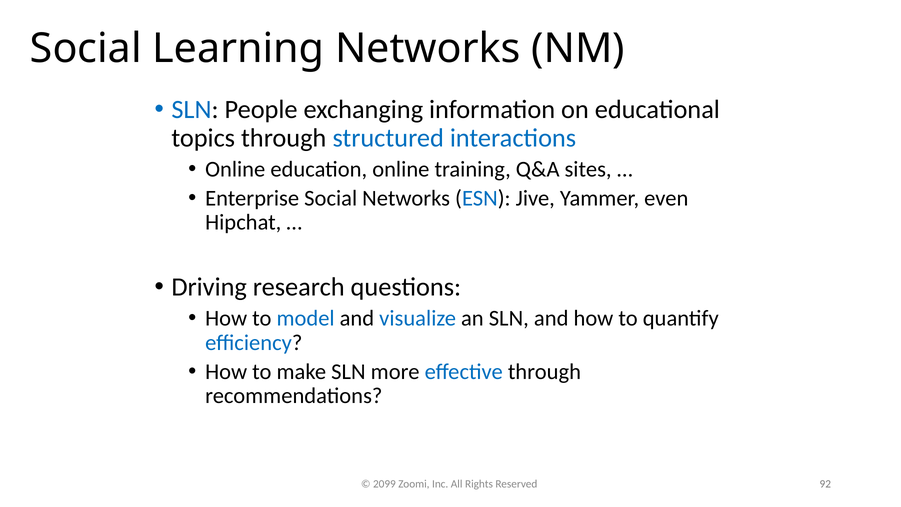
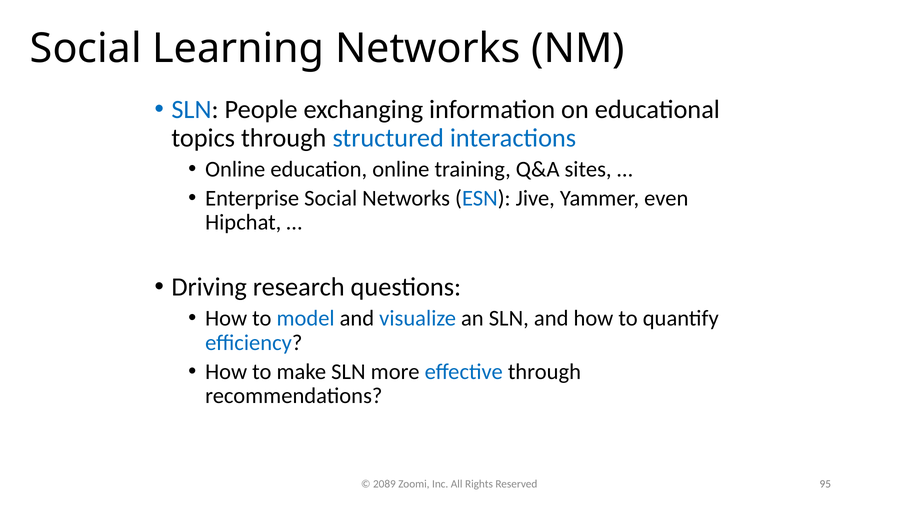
2099: 2099 -> 2089 (384, 484)
92: 92 -> 95 (825, 484)
